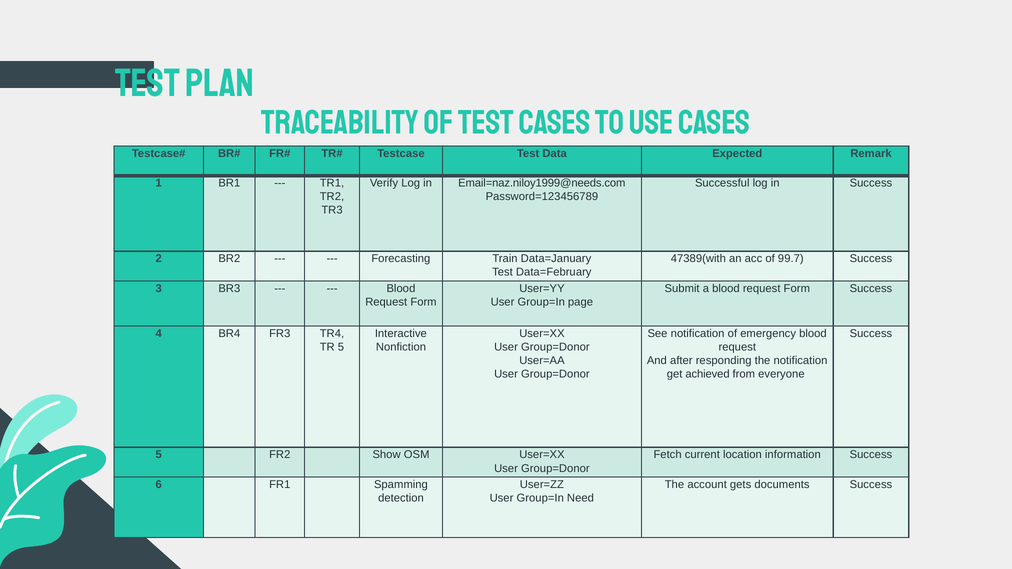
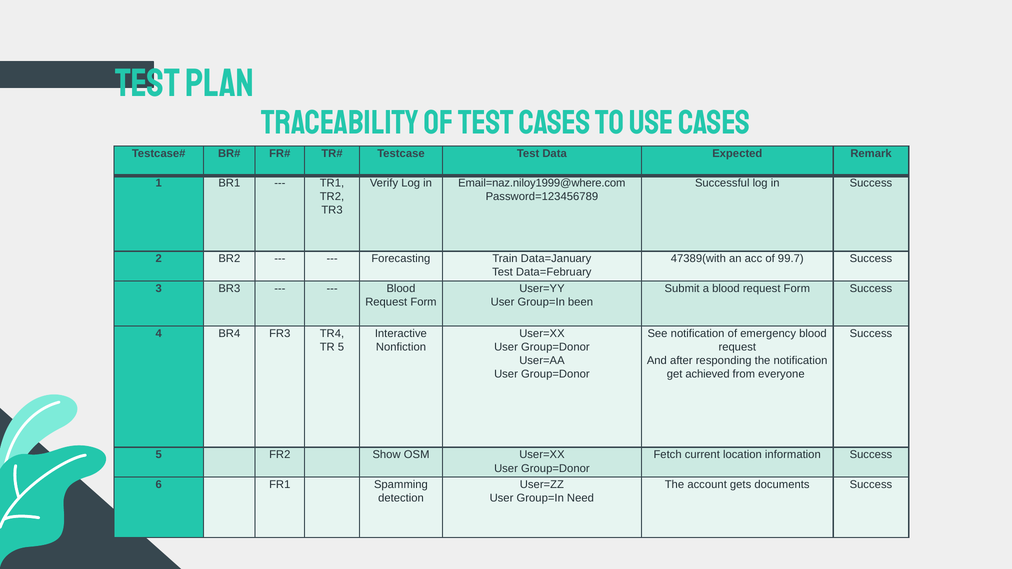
Email=naz.niloy1999@needs.com: Email=naz.niloy1999@needs.com -> Email=naz.niloy1999@where.com (542, 183)
page: page -> been (581, 302)
